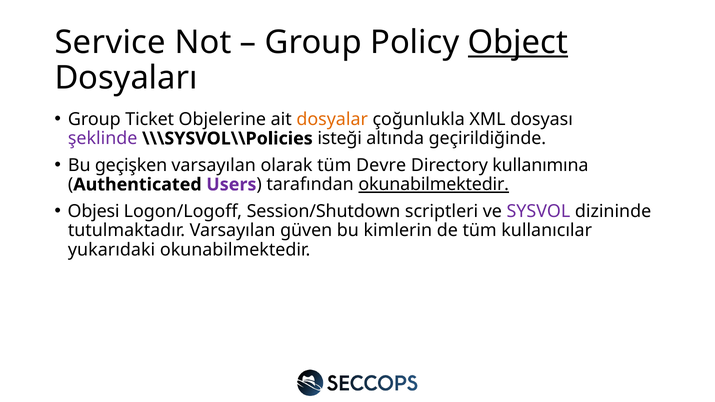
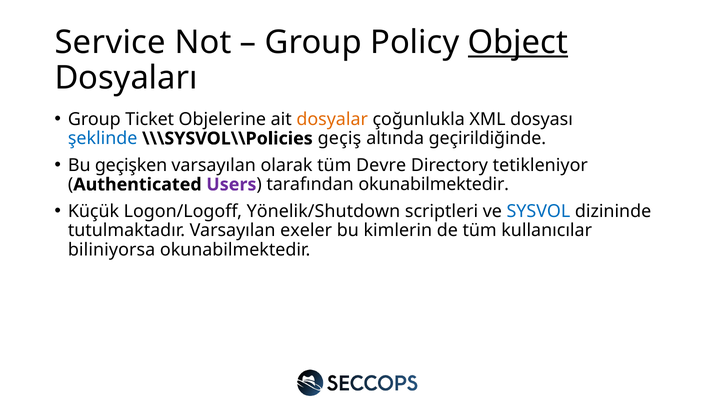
şeklinde colour: purple -> blue (103, 139)
isteği: isteği -> geçiş (339, 139)
kullanımına: kullanımına -> tetikleniyor (540, 165)
okunabilmektedir underline: present -> none (434, 185)
Objesi: Objesi -> Küçük (93, 211)
Session/Shutdown: Session/Shutdown -> Yönelik/Shutdown (323, 211)
SYSVOL colour: purple -> blue (538, 211)
güven: güven -> exeler (306, 231)
yukarıdaki: yukarıdaki -> biliniyorsa (112, 250)
